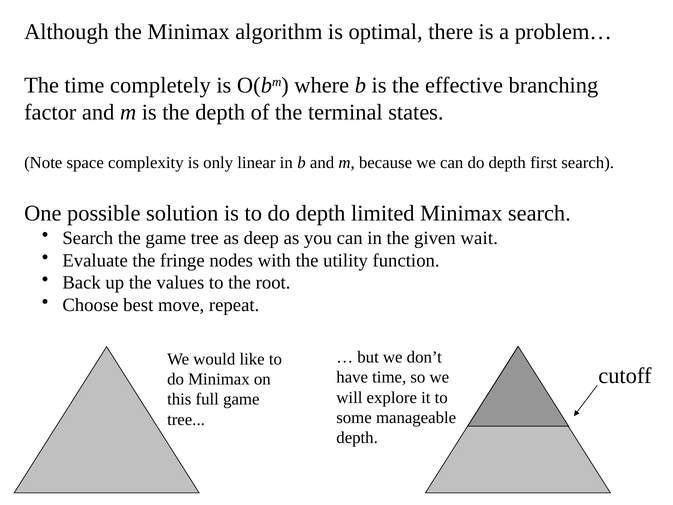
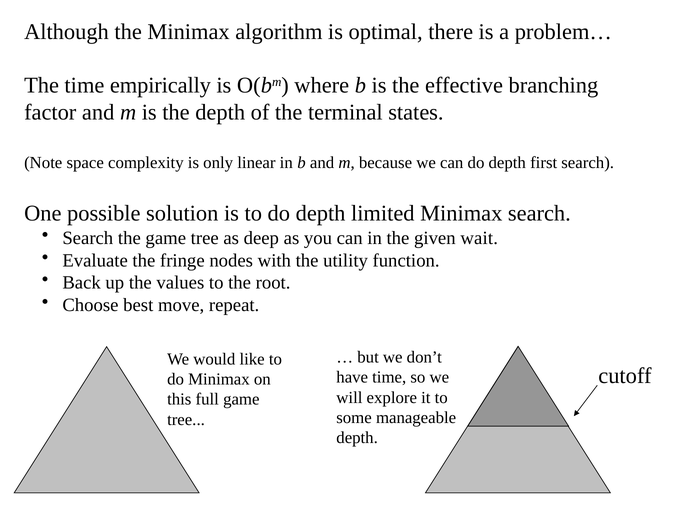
completely: completely -> empirically (160, 85)
